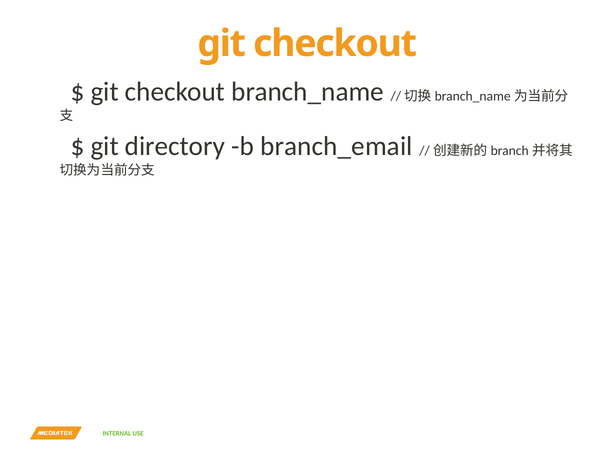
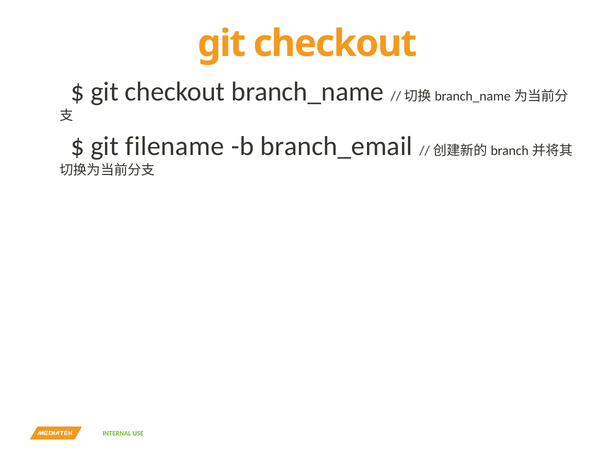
directory: directory -> filename (175, 146)
